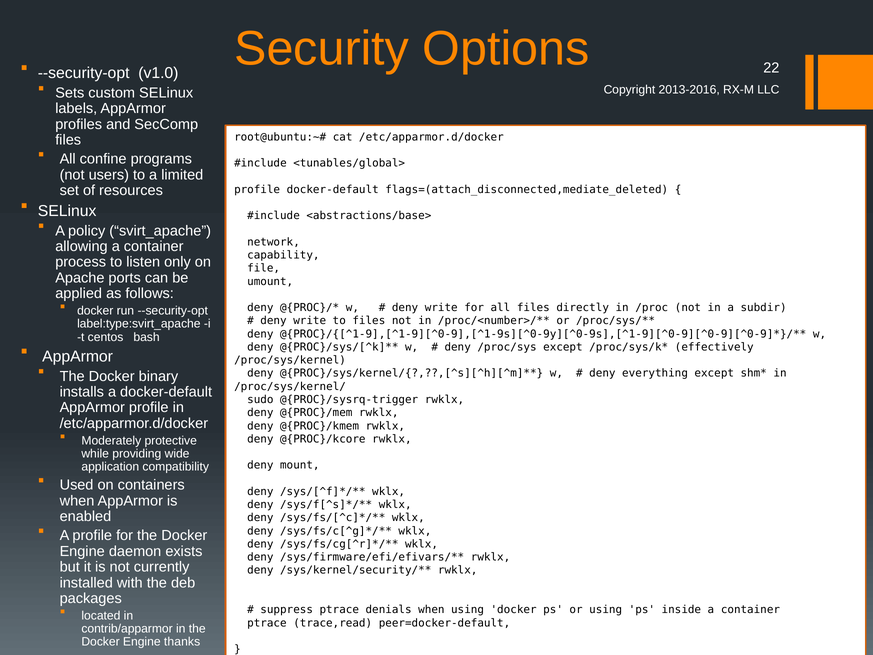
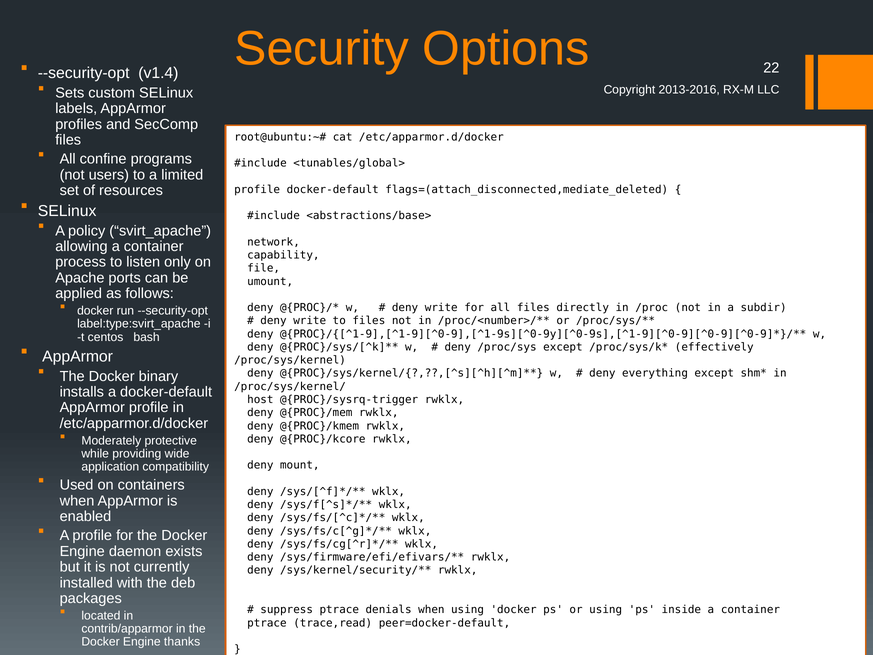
v1.0: v1.0 -> v1.4 (158, 73)
sudo: sudo -> host (260, 399)
